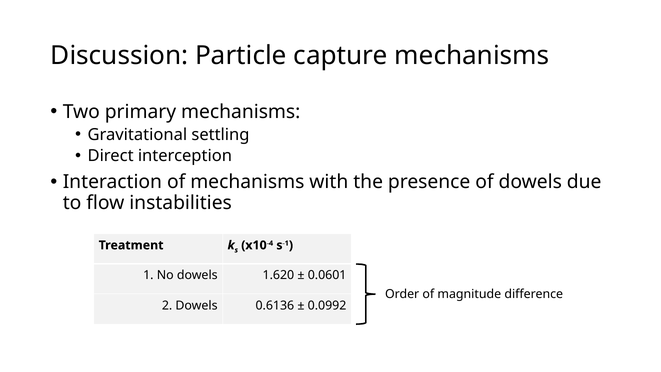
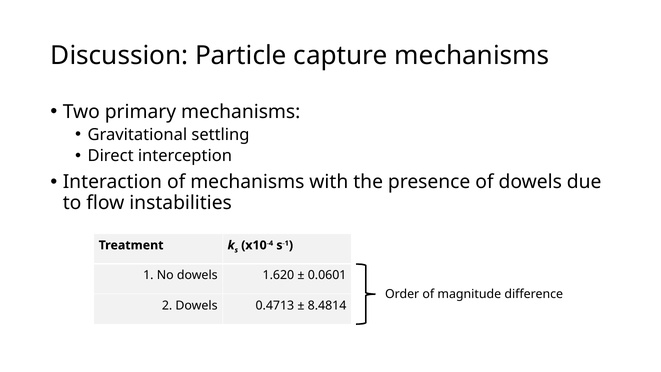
0.6136: 0.6136 -> 0.4713 (275, 305)
0.0992: 0.0992 -> 8.4814 (327, 305)
